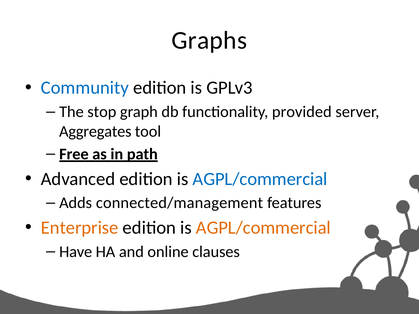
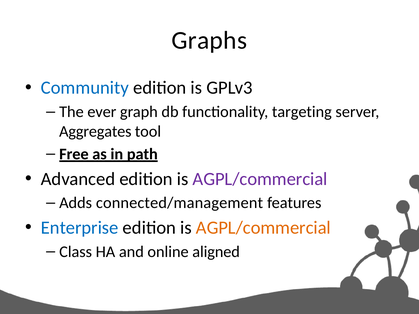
stop: stop -> ever (102, 112)
provided: provided -> targeting (302, 112)
AGPL/commercial colour: blue -> purple (260, 179)
Enterprise colour: orange -> blue (80, 228)
Have: Have -> Class (76, 252)
clauses: clauses -> aligned (216, 252)
